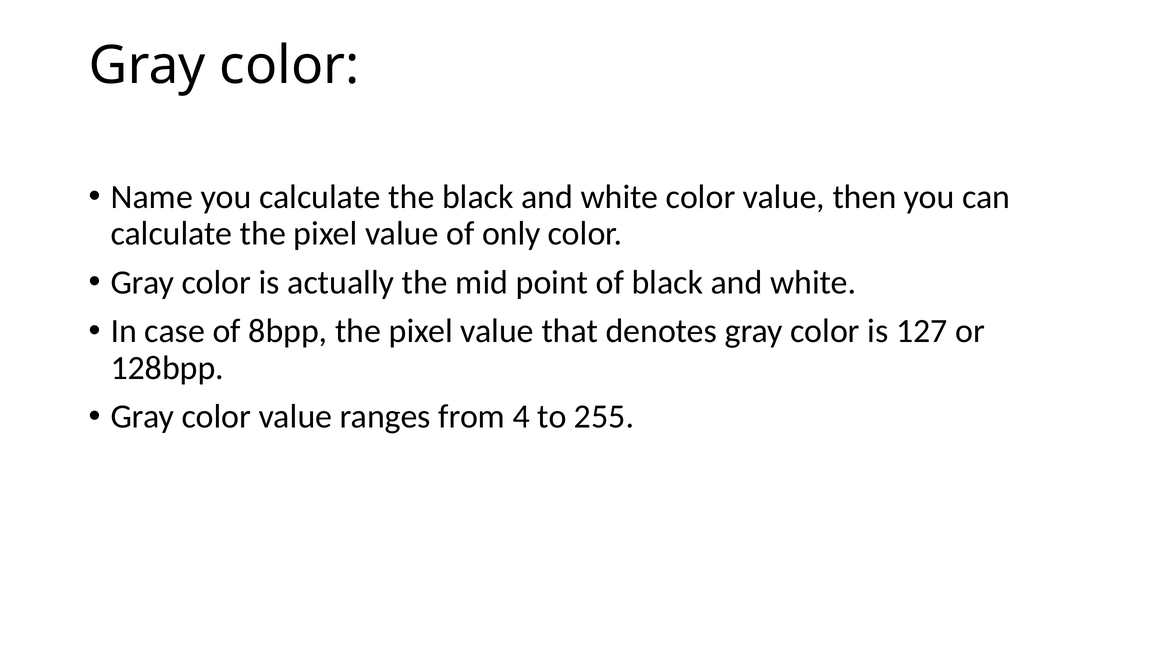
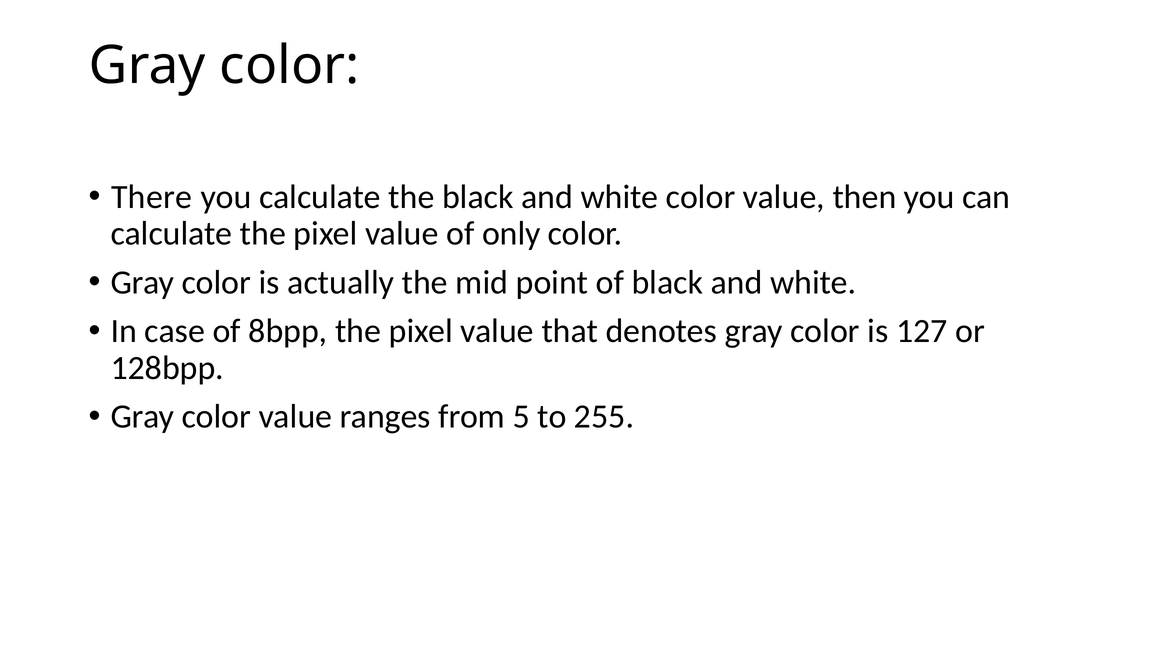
Name: Name -> There (152, 197)
4: 4 -> 5 (521, 417)
